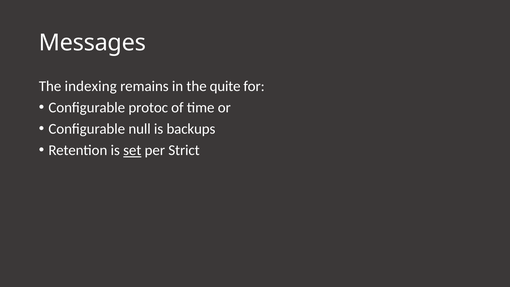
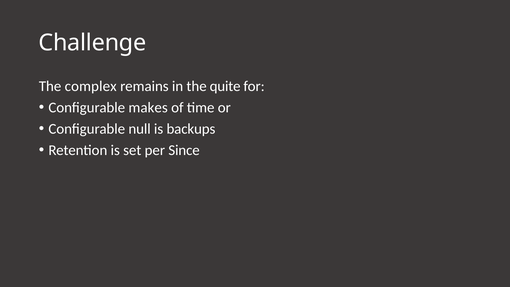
Messages: Messages -> Challenge (92, 43)
indexing: indexing -> complex (91, 86)
protoc: protoc -> makes (148, 108)
set underline: present -> none (132, 150)
Strict: Strict -> Since (184, 150)
